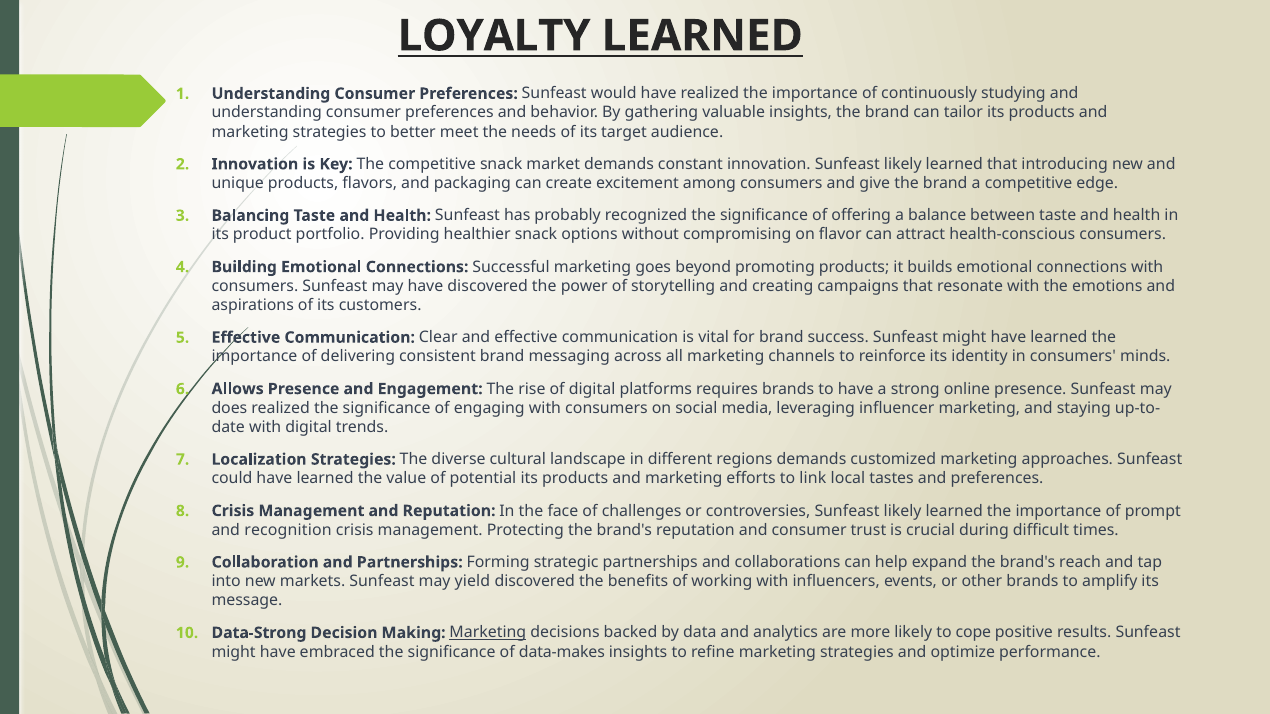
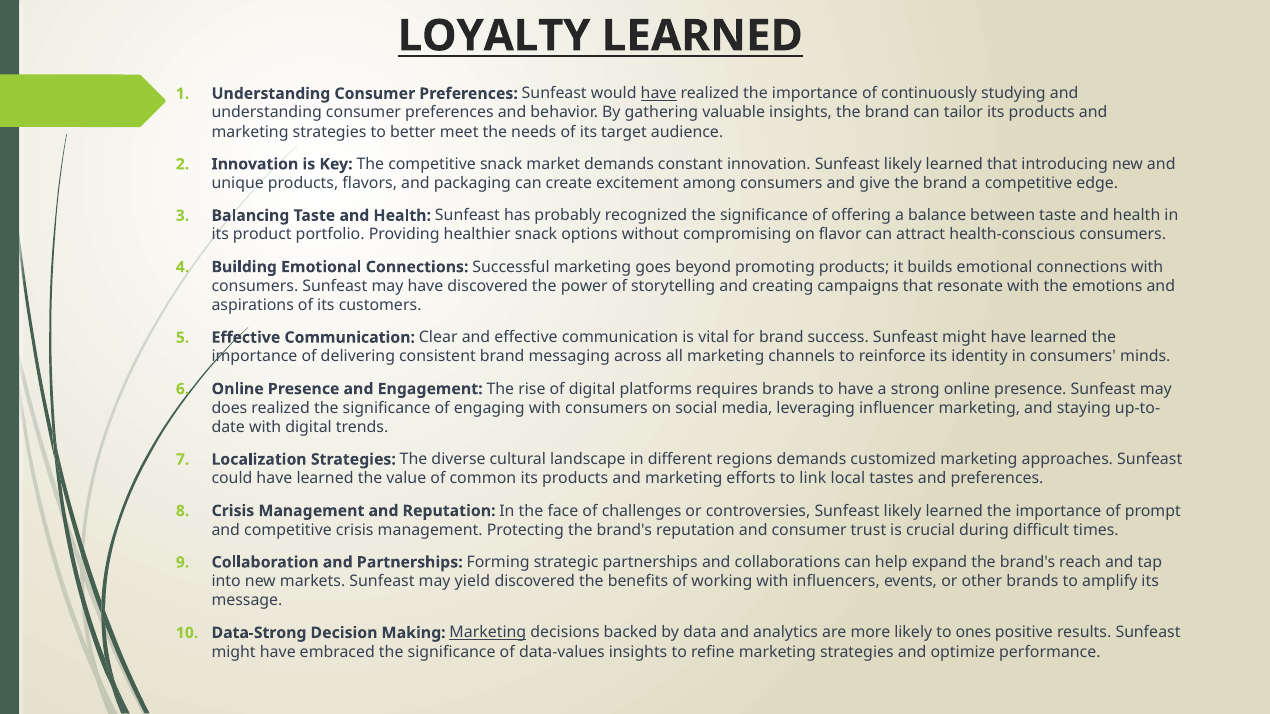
have underline: none -> present (659, 94)
Allows: Allows -> Online (238, 389)
potential: potential -> common (483, 479)
and recognition: recognition -> competitive (288, 530)
cope: cope -> ones (973, 633)
data-makes: data-makes -> data-values (562, 652)
